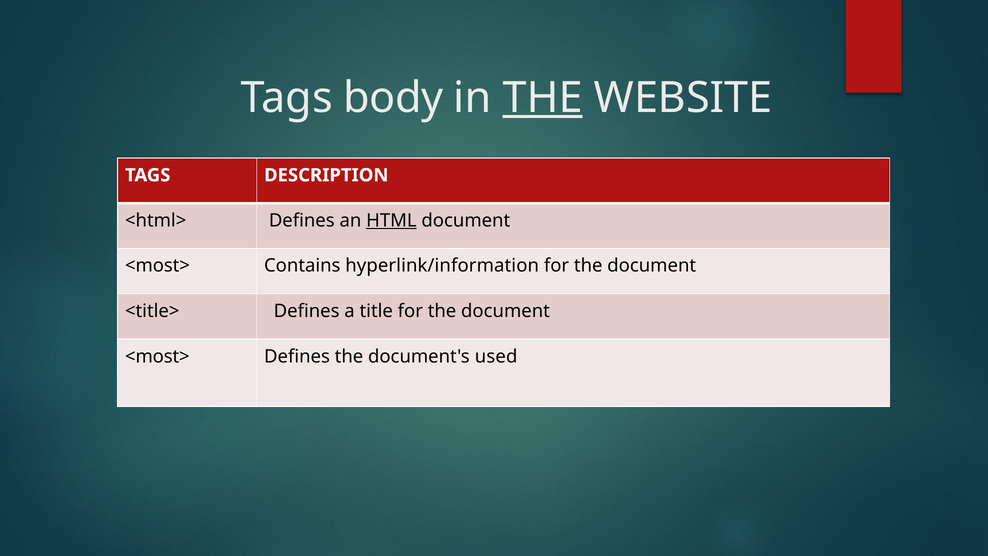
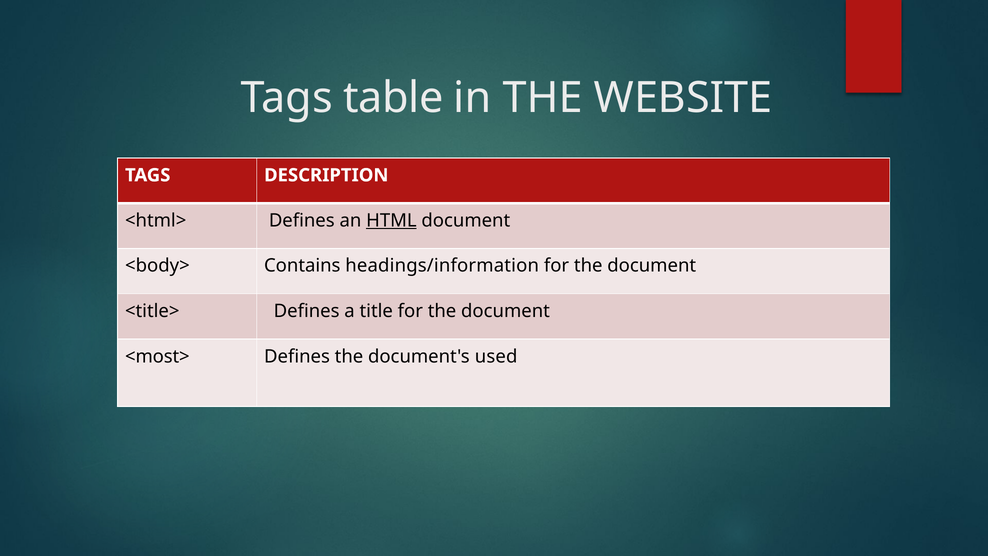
body: body -> table (393, 98)
THE underline: present -> none (543, 98)
<most>: <most> -> <body> (157, 266)
hyperlink/information: hyperlink/information -> headings/information (442, 266)
